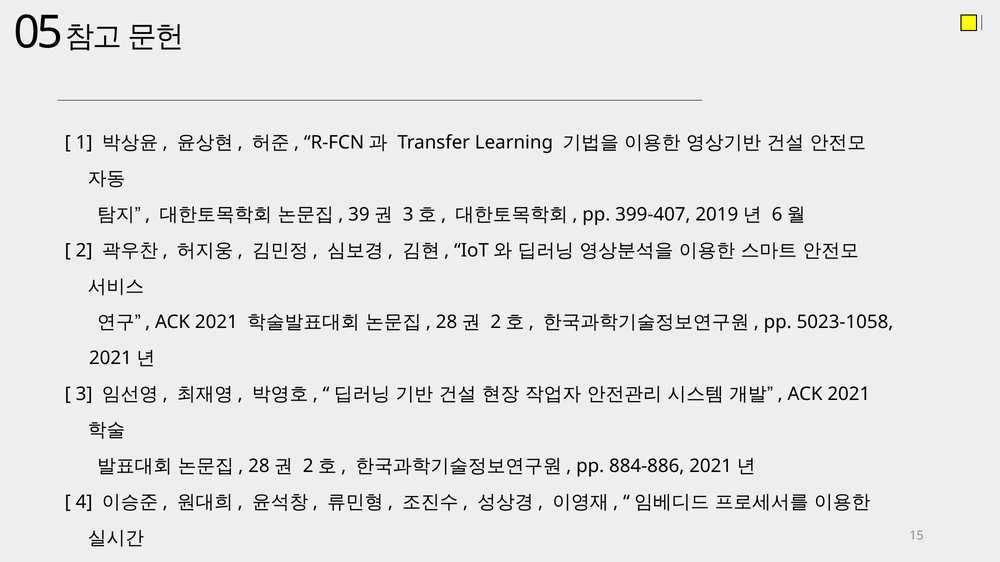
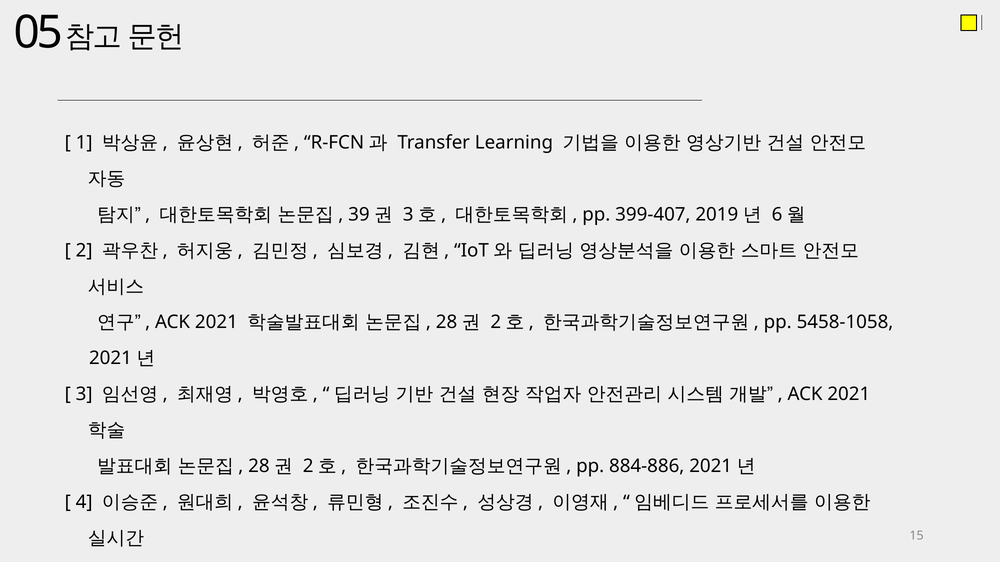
5023-1058: 5023-1058 -> 5458-1058 (845, 323)
